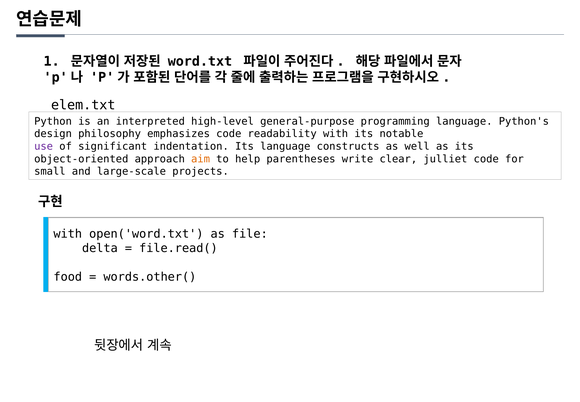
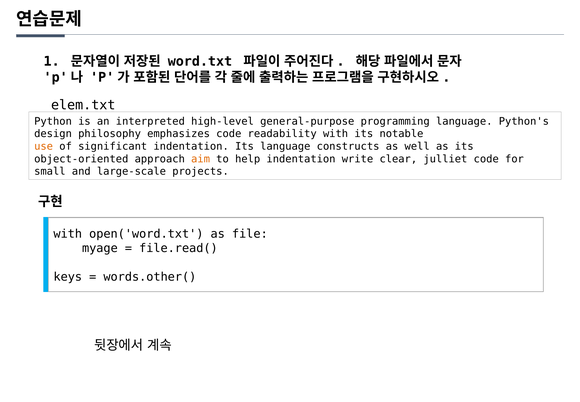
use colour: purple -> orange (44, 146)
help parentheses: parentheses -> indentation (301, 159)
delta: delta -> myage (100, 248)
food: food -> keys (68, 277)
